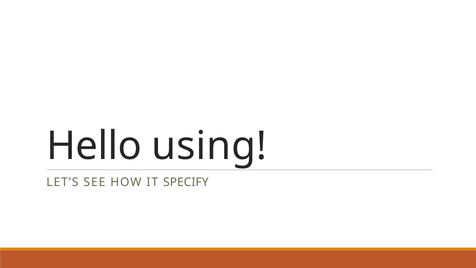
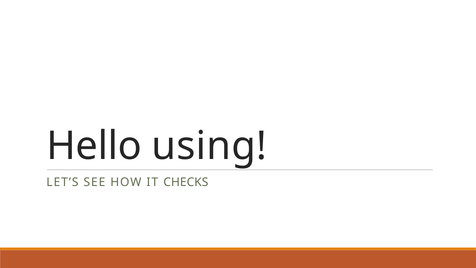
SPECIFY: SPECIFY -> CHECKS (186, 182)
